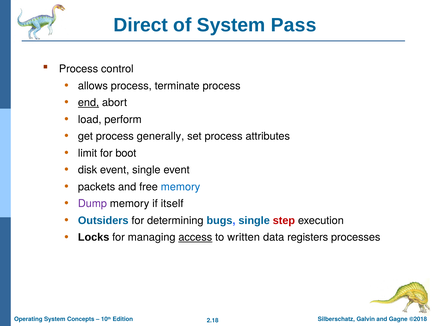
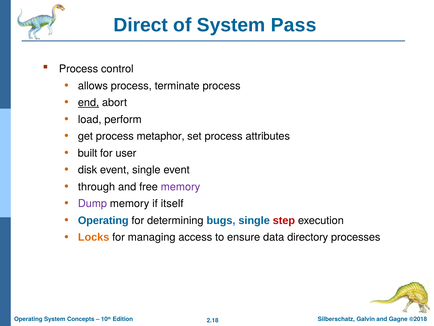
generally: generally -> metaphor (161, 136)
limit: limit -> built (88, 153)
boot: boot -> user (126, 153)
packets: packets -> through (97, 187)
memory colour: blue -> purple (181, 187)
Outsiders: Outsiders -> Operating (103, 220)
Locks colour: black -> orange (94, 237)
access underline: present -> none (195, 237)
written: written -> ensure (244, 237)
registers: registers -> directory (308, 237)
